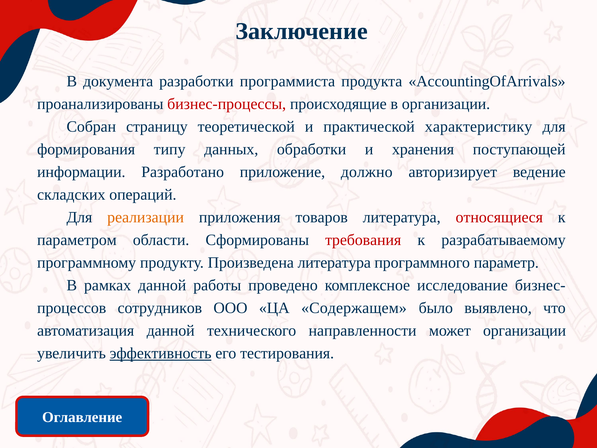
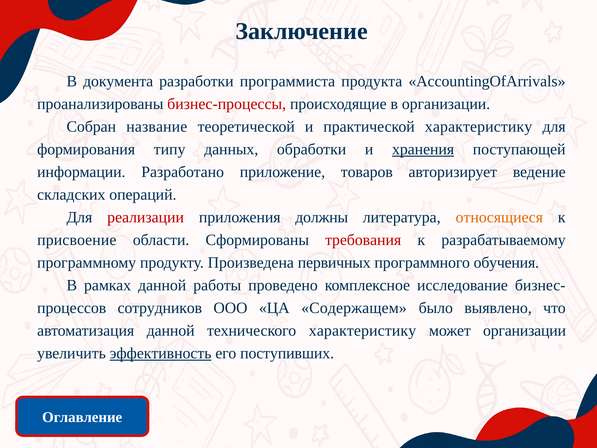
страницу: страницу -> название (157, 127)
хранения underline: none -> present (423, 149)
должно: должно -> товаров (367, 172)
реализации colour: orange -> red (146, 217)
товаров: товаров -> должны (322, 217)
относящиеся colour: red -> orange (499, 217)
параметром: параметром -> присвоение (77, 240)
Произведена литература: литература -> первичных (334, 263)
параметр: параметр -> обучения (506, 263)
технического направленности: направленности -> характеристику (362, 330)
тестирования: тестирования -> поступивших (287, 353)
